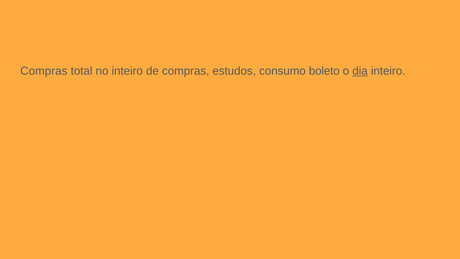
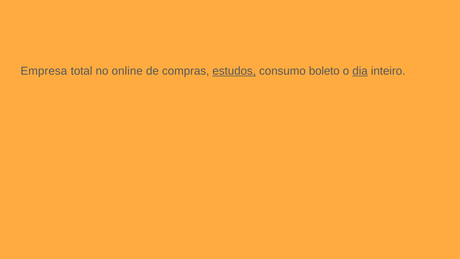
Compras: Compras -> Empresa (44, 71)
no inteiro: inteiro -> online (127, 71)
estudos underline: none -> present (234, 71)
